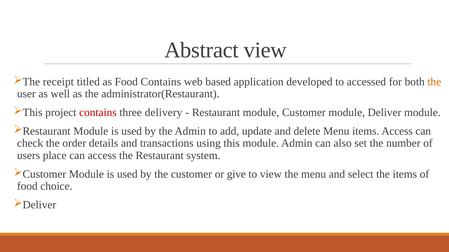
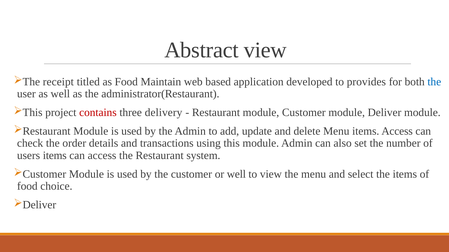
Food Contains: Contains -> Maintain (161, 82)
accessed: accessed -> provides (366, 82)
the colour: orange -> blue (434, 82)
users place: place -> items (55, 156)
or give: give -> well (236, 174)
